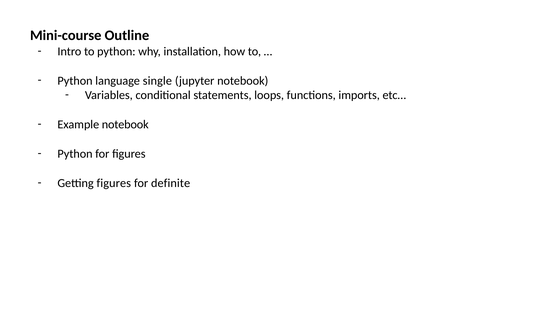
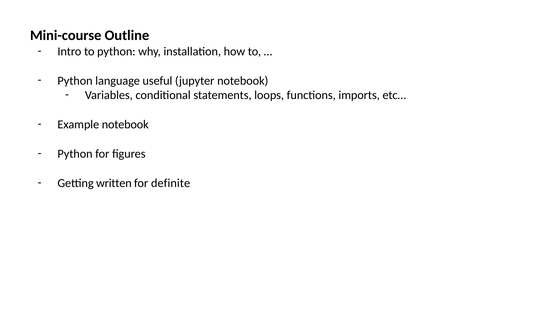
single: single -> useful (157, 81)
Getting figures: figures -> written (114, 183)
